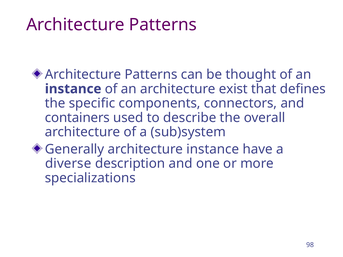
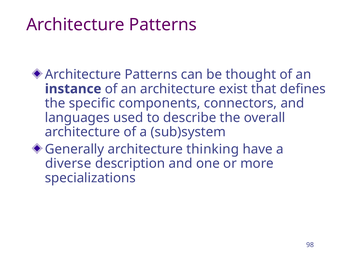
containers: containers -> languages (77, 118)
architecture instance: instance -> thinking (213, 149)
